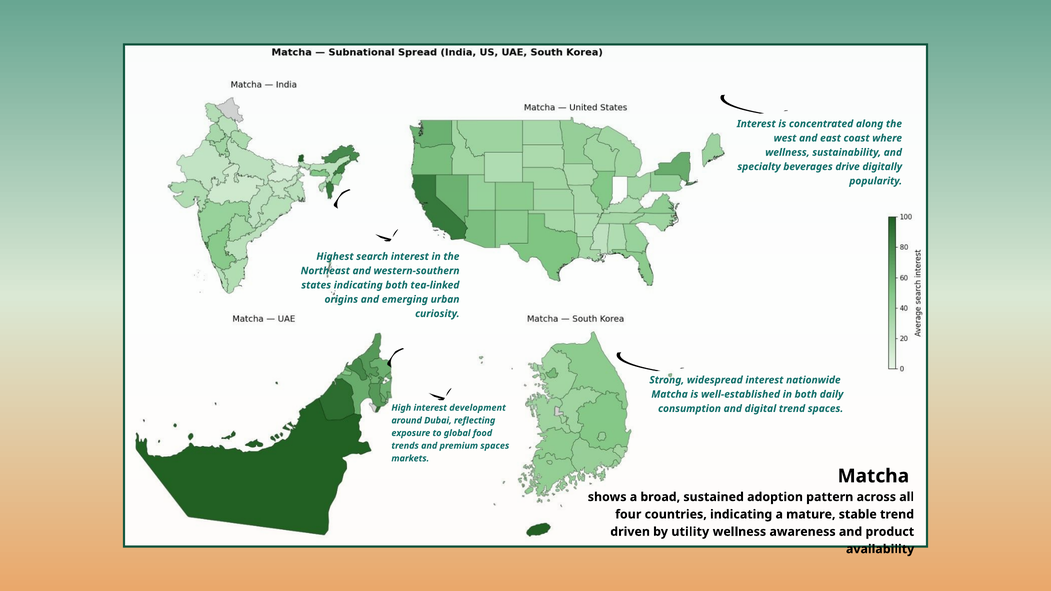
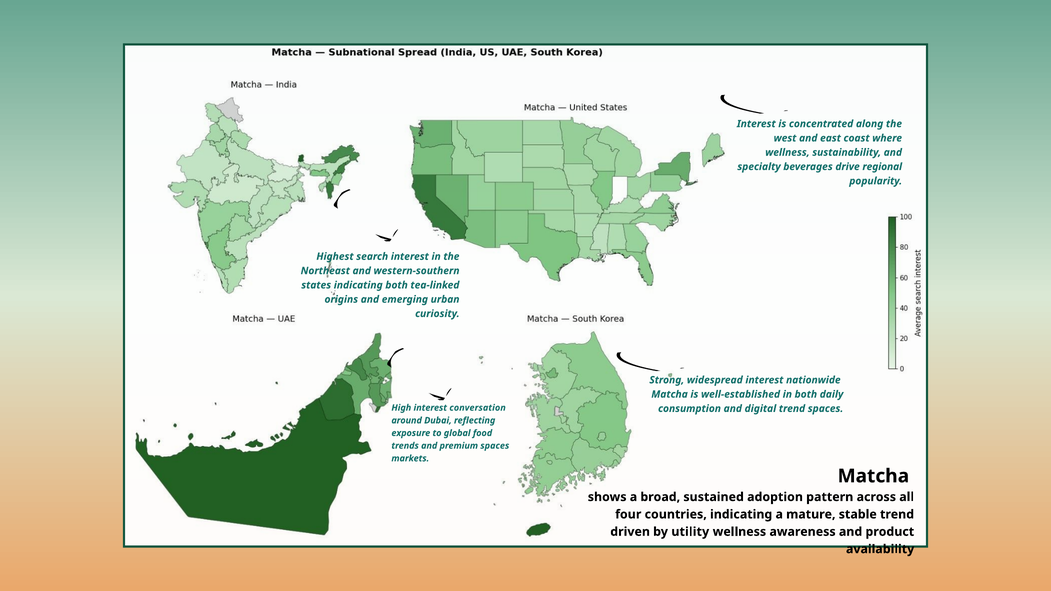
digitally: digitally -> regional (882, 167)
development: development -> conversation (478, 408)
